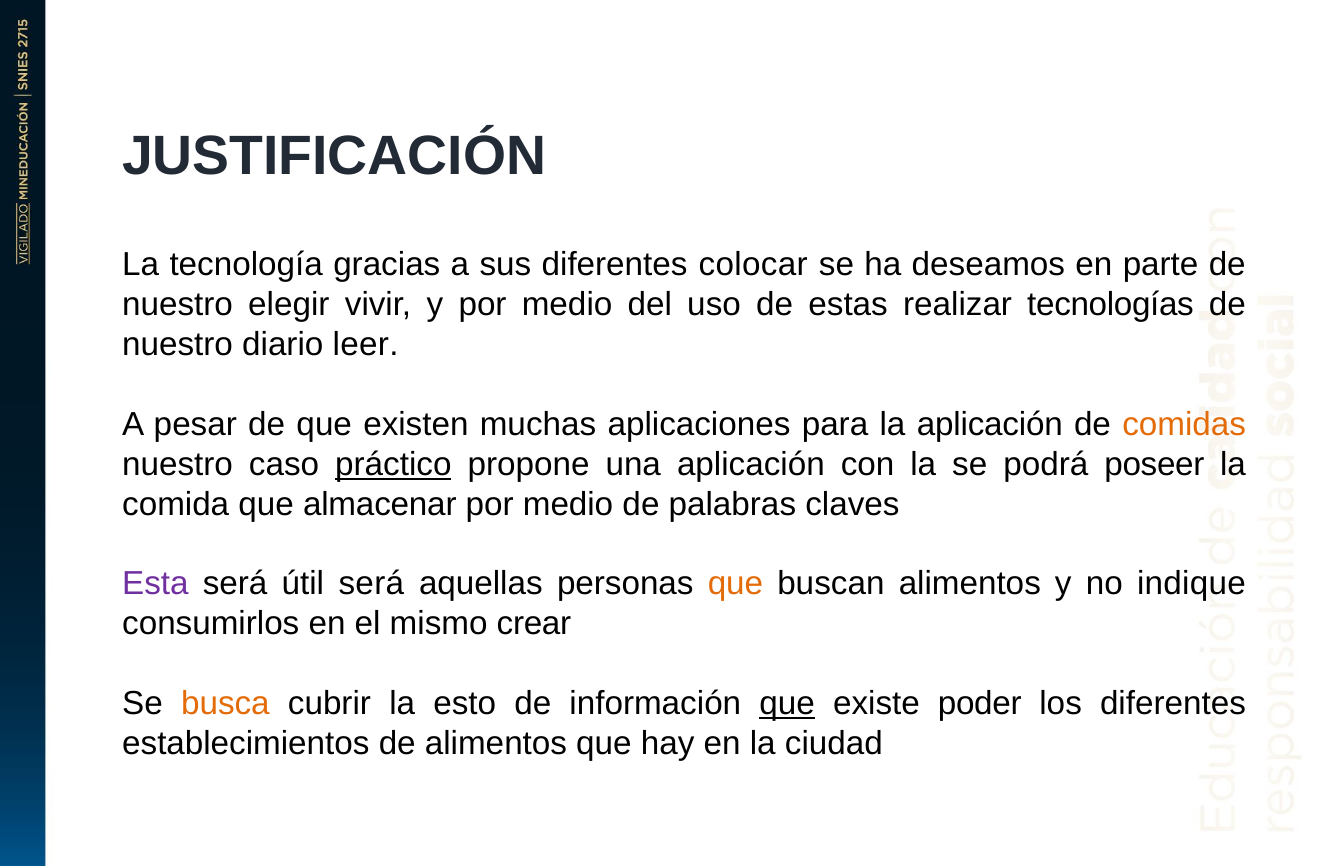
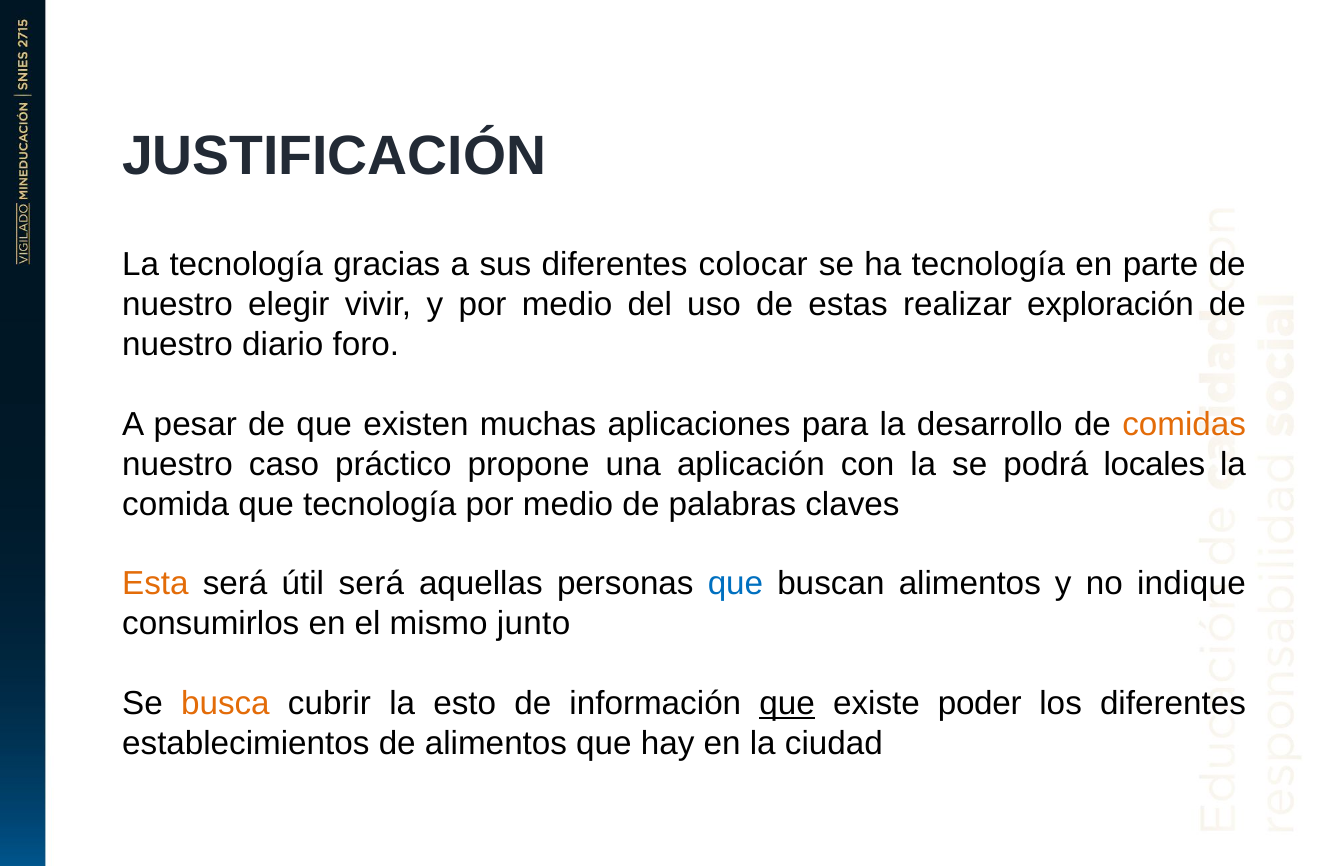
ha deseamos: deseamos -> tecnología (988, 265)
tecnologías: tecnologías -> exploración (1111, 304)
leer: leer -> foro (366, 344)
la aplicación: aplicación -> desarrollo (990, 424)
práctico underline: present -> none (393, 464)
poseer: poseer -> locales (1154, 464)
que almacenar: almacenar -> tecnología (380, 504)
Esta colour: purple -> orange (155, 584)
que colour: orange -> blue (735, 584)
crear: crear -> junto (534, 623)
